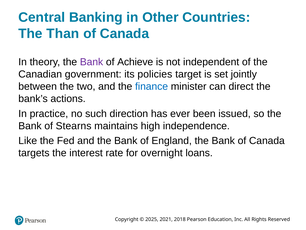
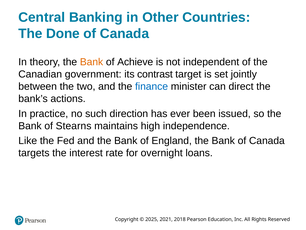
Than: Than -> Done (63, 34)
Bank colour: purple -> orange (92, 62)
policies: policies -> contrast (155, 74)
